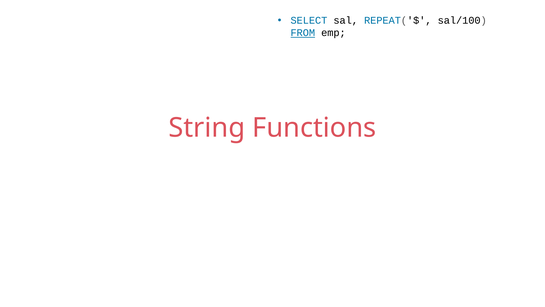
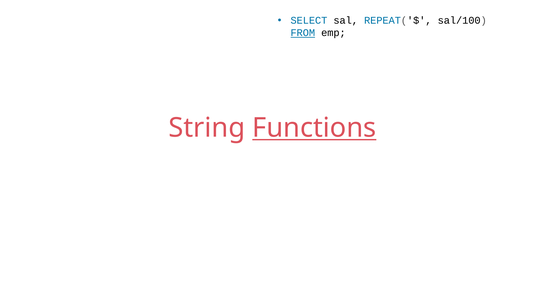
Functions underline: none -> present (314, 128)
